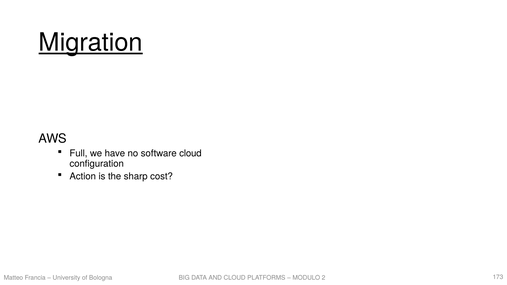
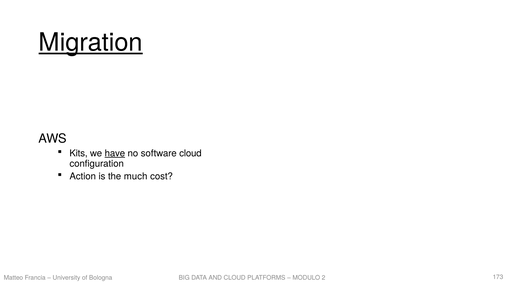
Full: Full -> Kits (79, 153)
have underline: none -> present (115, 153)
sharp: sharp -> much (136, 177)
